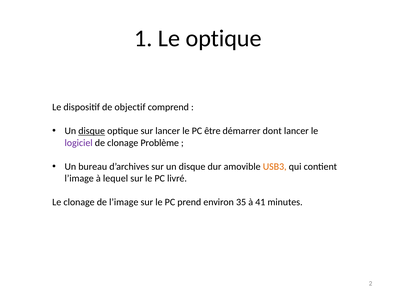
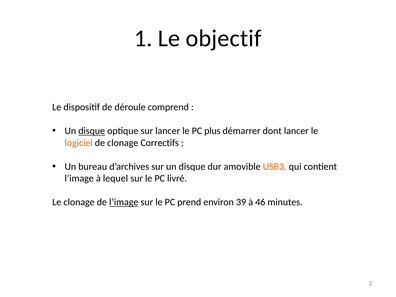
Le optique: optique -> objectif (223, 38)
objectif: objectif -> déroule (130, 107)
être: être -> plus (212, 131)
logiciel colour: purple -> orange (79, 143)
Problème: Problème -> Correctifs (160, 143)
l’image underline: none -> present (124, 202)
35: 35 -> 39 (241, 202)
41: 41 -> 46 (260, 202)
